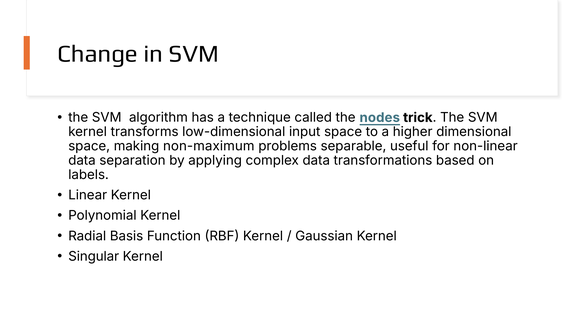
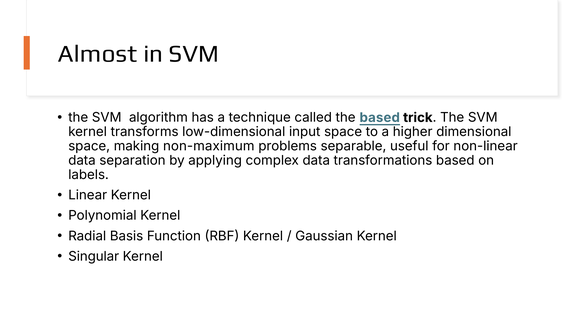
Change: Change -> Almost (98, 54)
the nodes: nodes -> based (380, 118)
